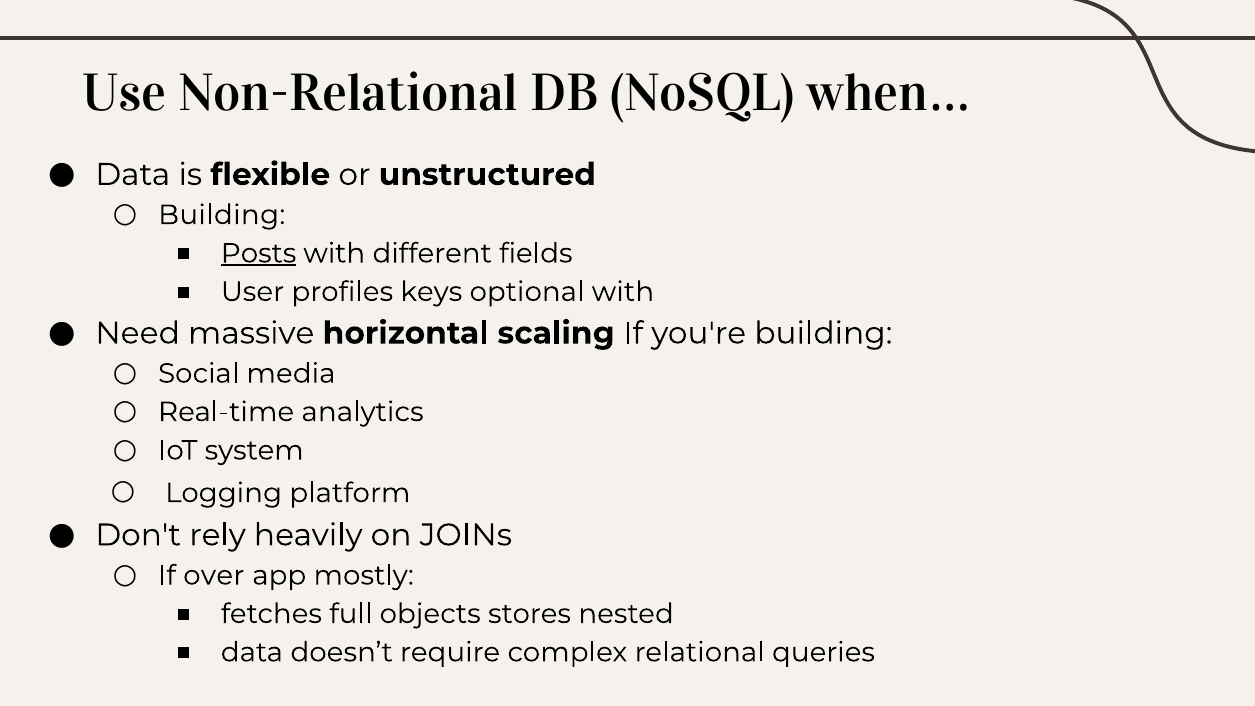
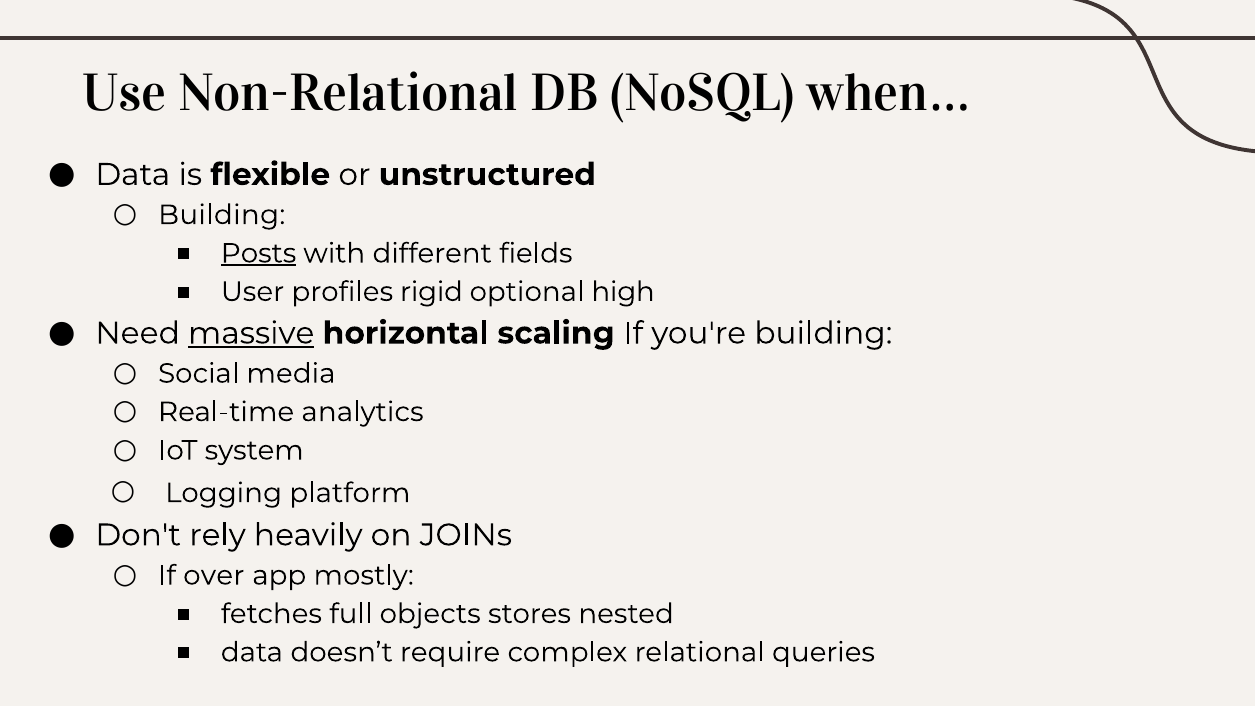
keys: keys -> rigid (431, 292)
optional with: with -> high (623, 292)
massive underline: none -> present (251, 333)
